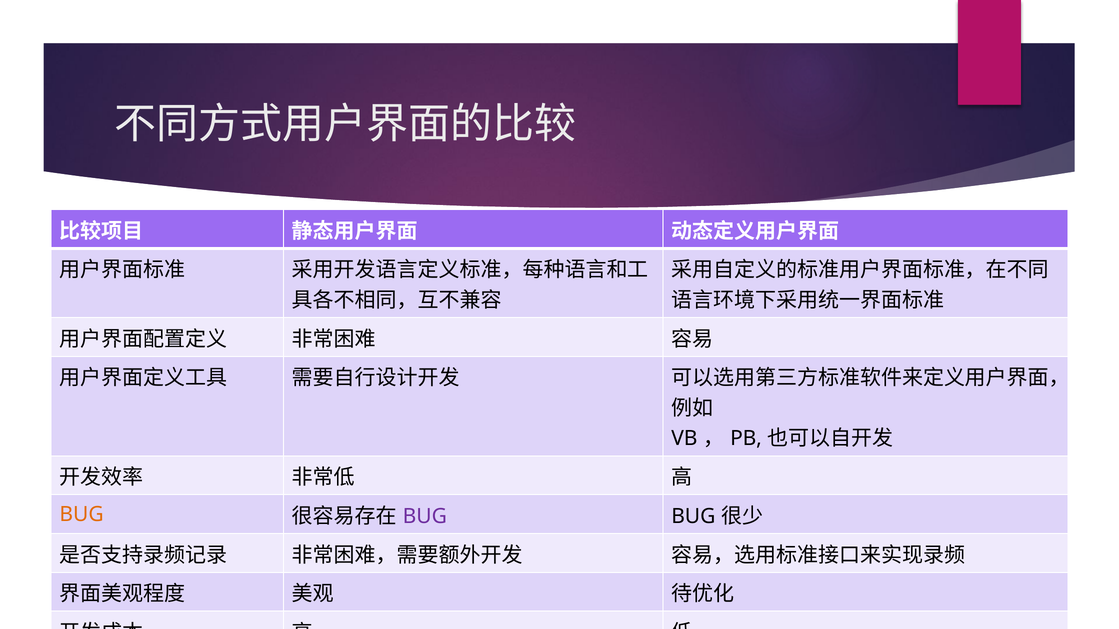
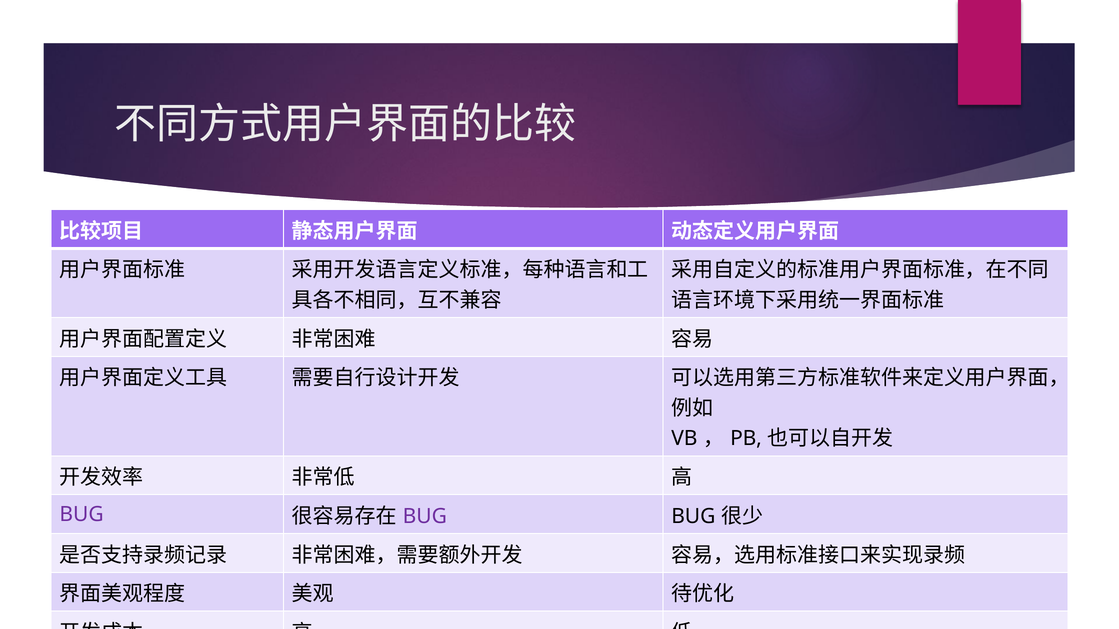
BUG colour: orange -> purple (82, 515)
